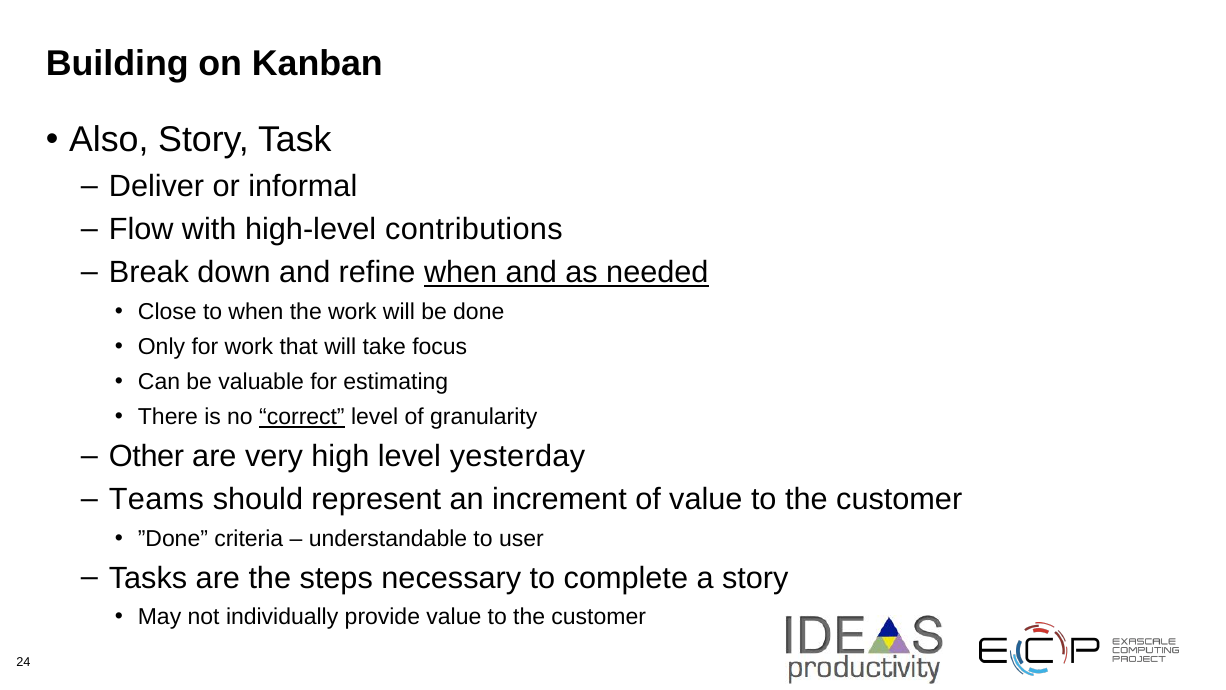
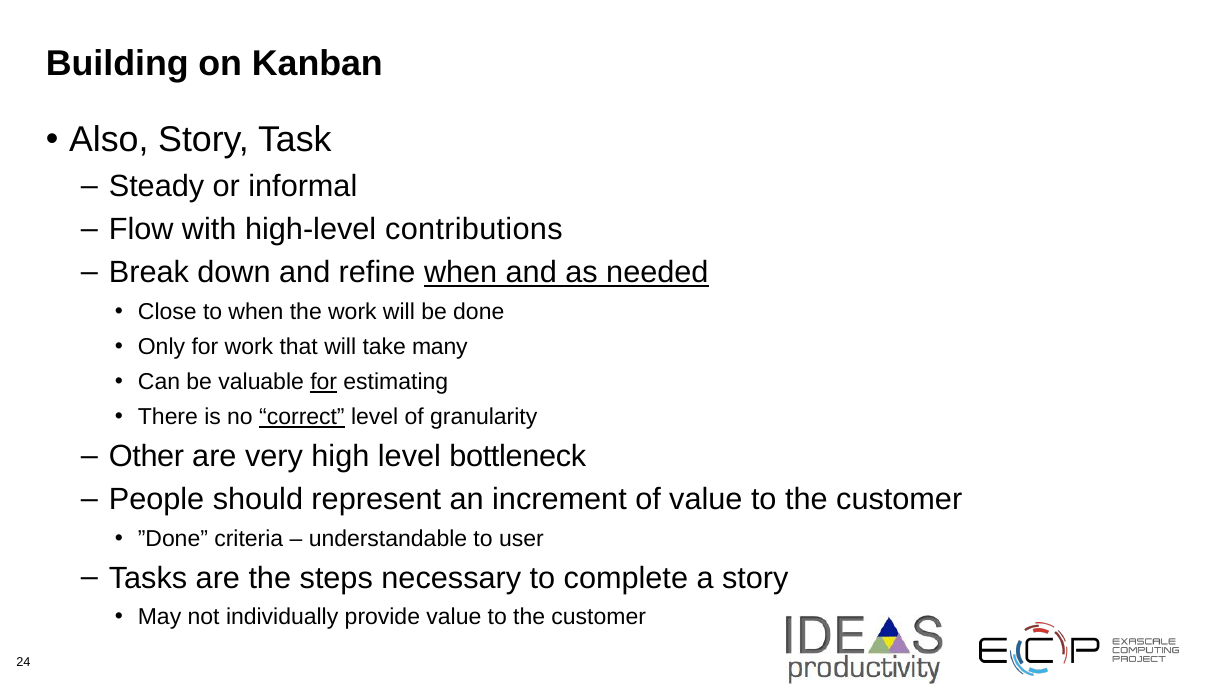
Deliver: Deliver -> Steady (157, 186)
focus: focus -> many (440, 347)
for underline: none -> present (324, 382)
yesterday: yesterday -> bottleneck (518, 456)
Teams: Teams -> People (157, 499)
